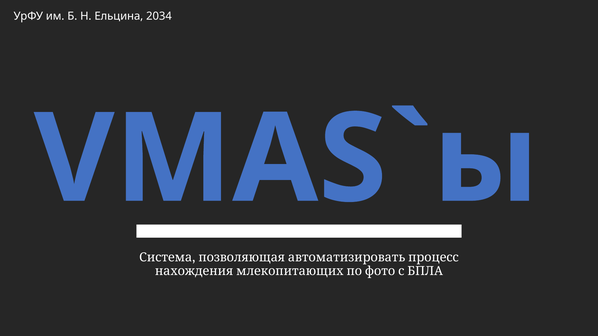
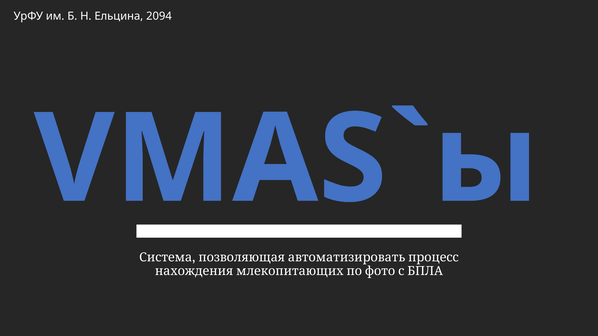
2034: 2034 -> 2094 (159, 16)
